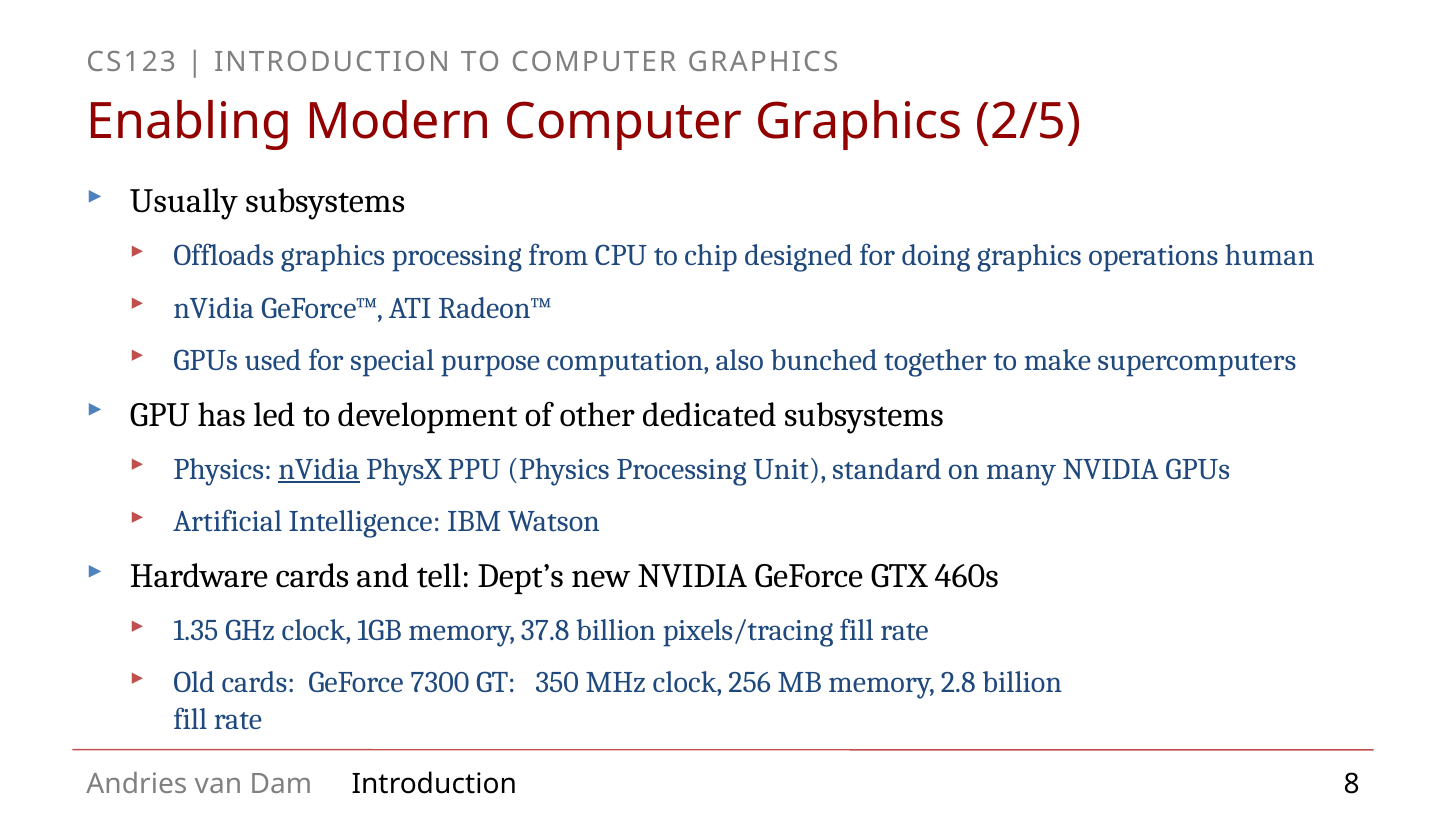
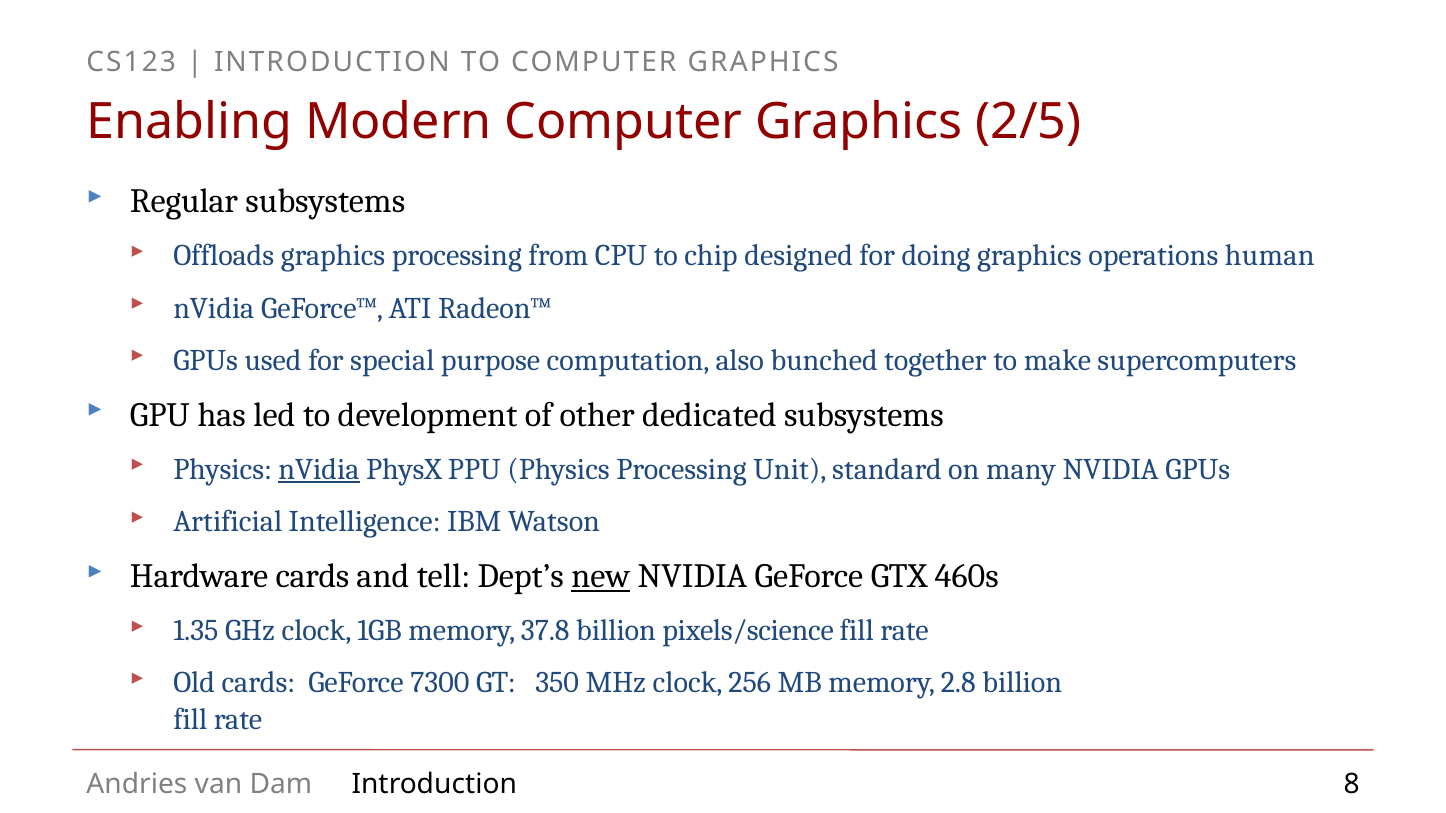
Usually: Usually -> Regular (184, 202)
new underline: none -> present (601, 577)
pixels/tracing: pixels/tracing -> pixels/science (748, 631)
